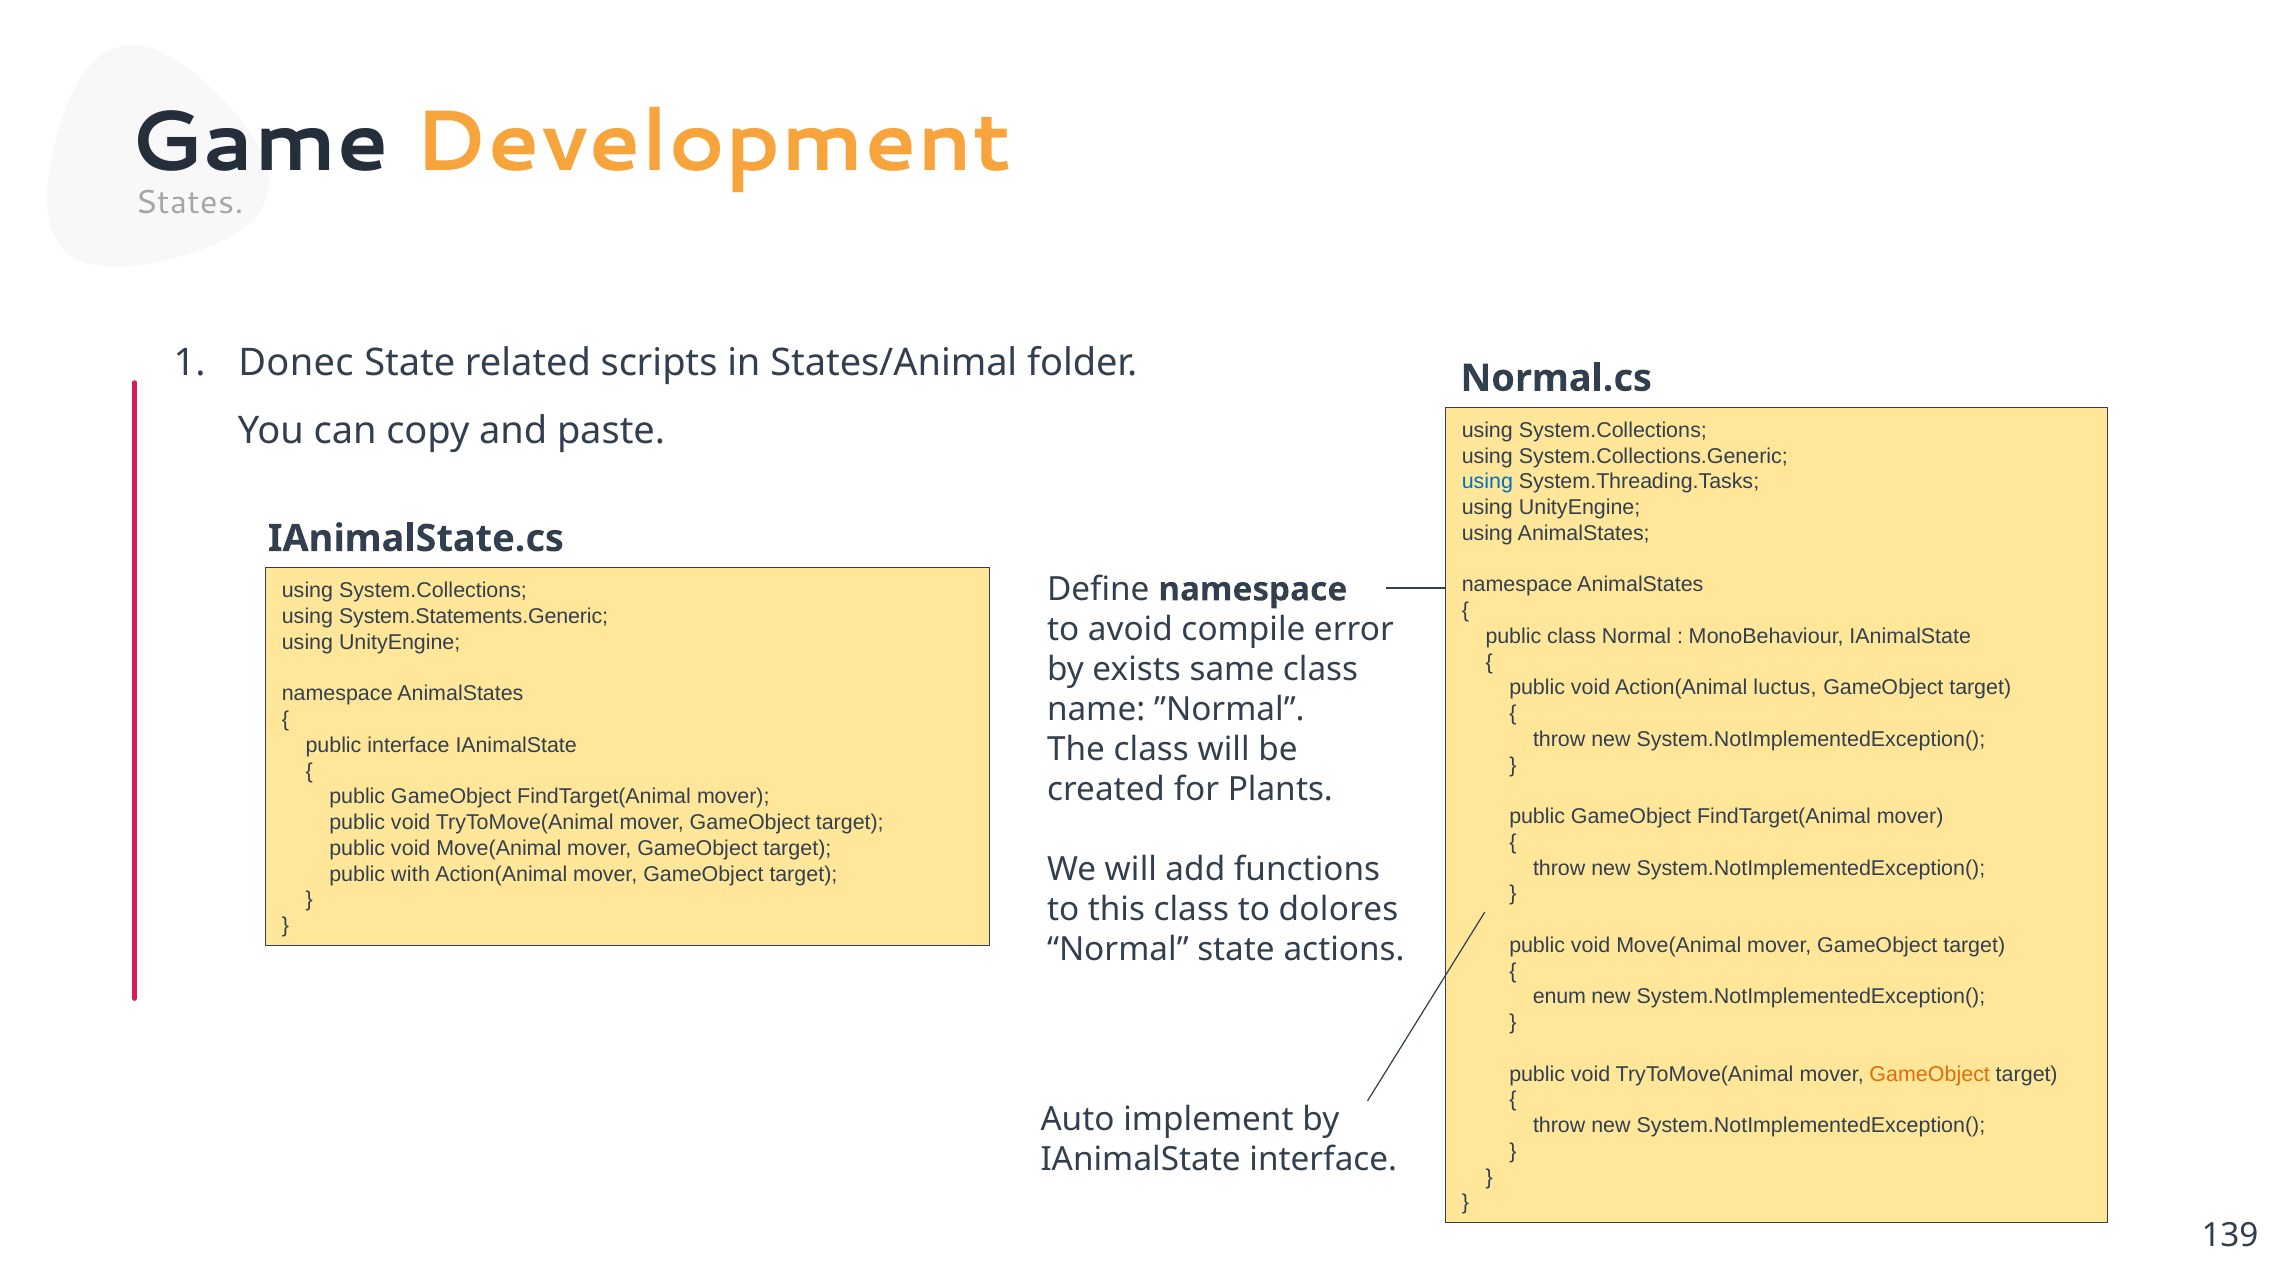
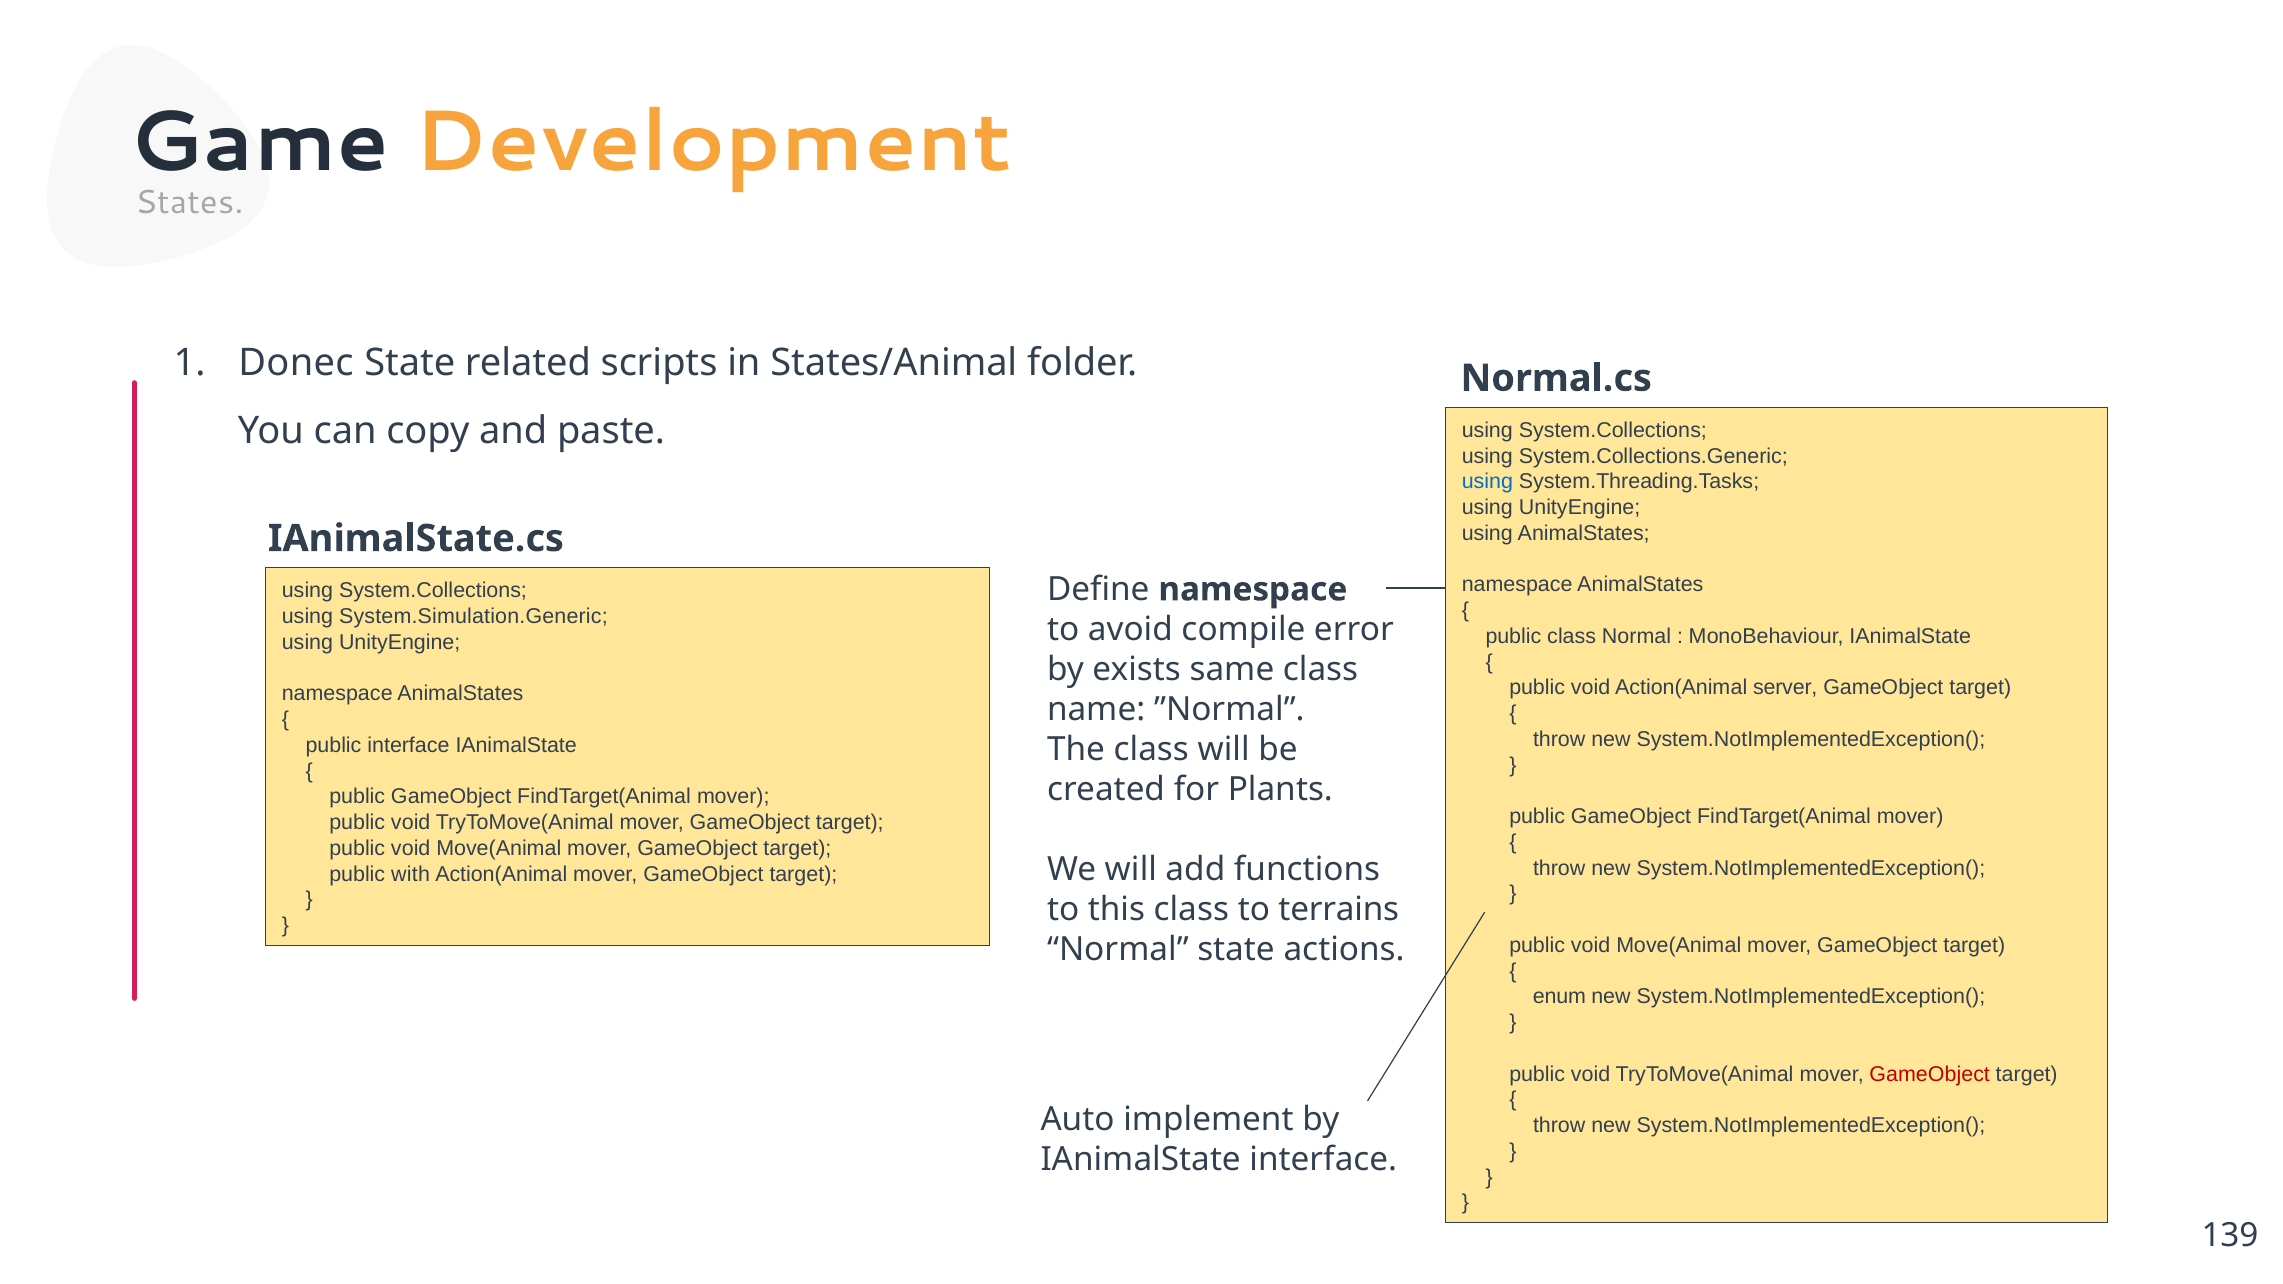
System.Statements.Generic: System.Statements.Generic -> System.Simulation.Generic (473, 617)
luctus: luctus -> server (1785, 688)
dolores: dolores -> terrains (1339, 909)
GameObject colour: orange -> red (1930, 1074)
